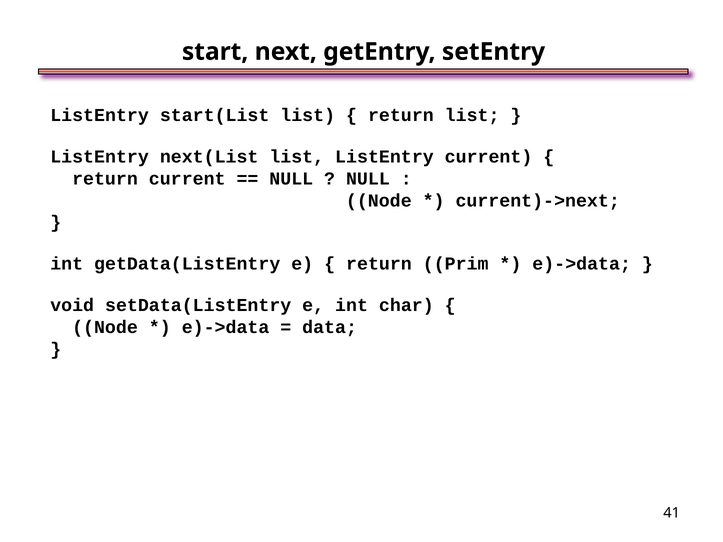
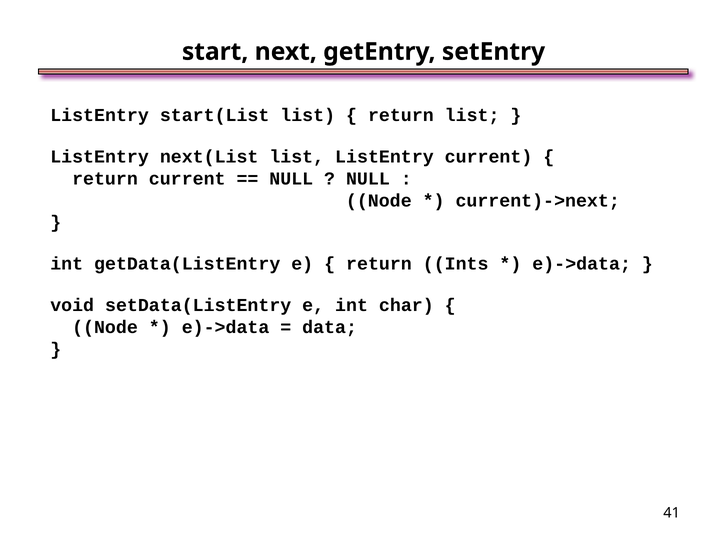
Prim: Prim -> Ints (456, 264)
